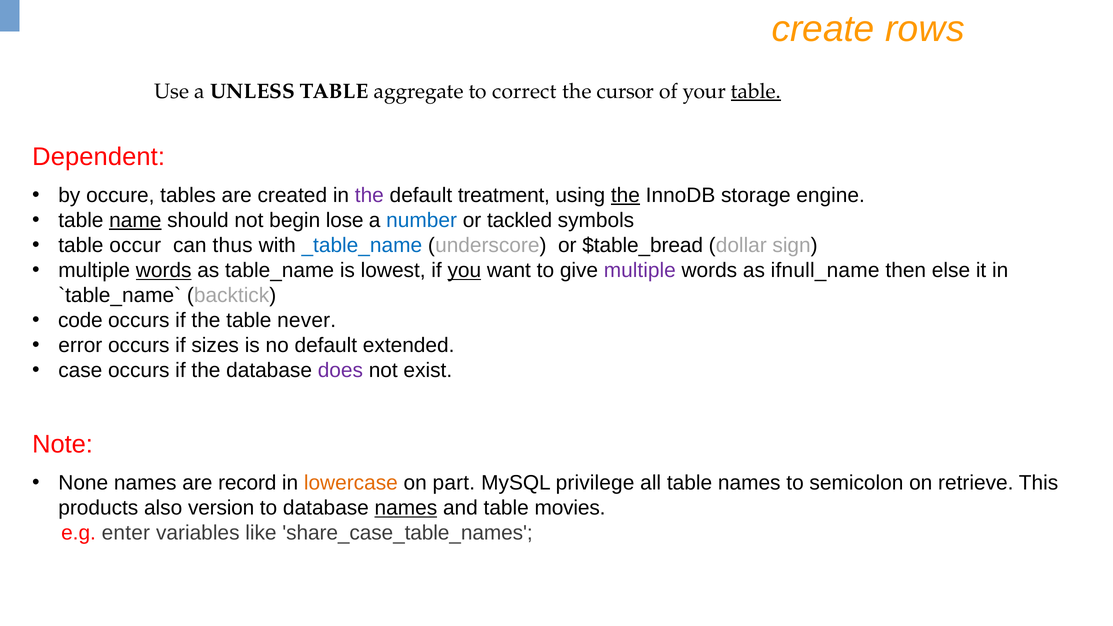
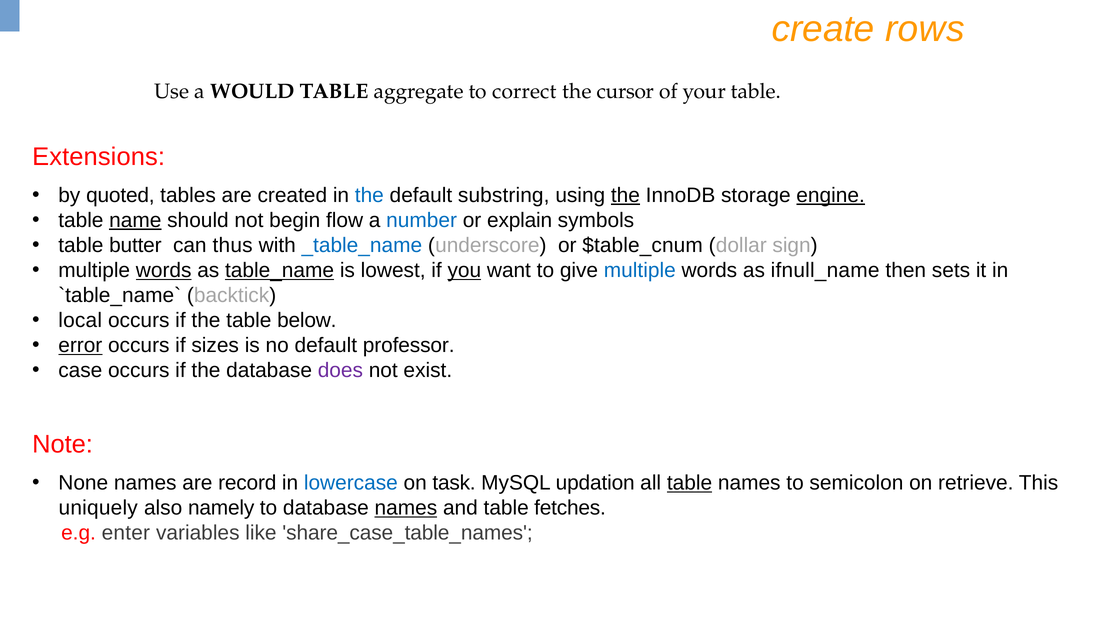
UNLESS: UNLESS -> WOULD (252, 91)
table underline: present -> none (756, 91)
Dependent: Dependent -> Extensions (99, 157)
occure: occure -> quoted (120, 195)
the colour: purple -> blue (369, 195)
treatment: treatment -> substring (504, 195)
engine underline: none -> present (831, 195)
lose: lose -> flow (345, 220)
tackled: tackled -> explain (520, 220)
occur: occur -> butter (135, 245)
$table_bread: $table_bread -> $table_cnum (643, 245)
table_name underline: none -> present (280, 270)
multiple colour: purple -> blue (640, 270)
else: else -> sets (951, 270)
code: code -> local (80, 321)
never: never -> below (307, 321)
error underline: none -> present (80, 346)
extended: extended -> professor (409, 346)
lowercase colour: orange -> blue (351, 483)
part: part -> task (454, 483)
privilege: privilege -> updation (595, 483)
table underline: none -> present (690, 483)
products: products -> uniquely (98, 508)
version: version -> namely (221, 508)
movies: movies -> fetches (570, 508)
